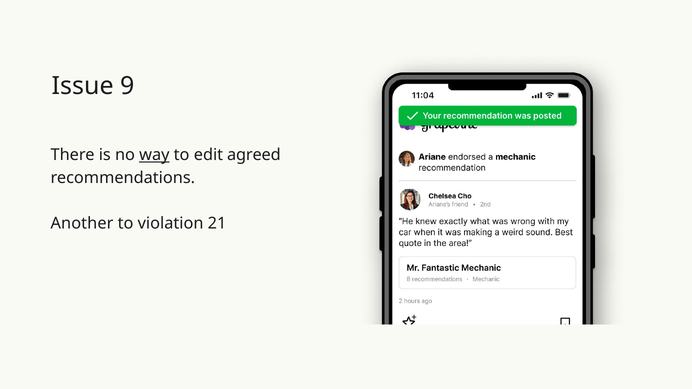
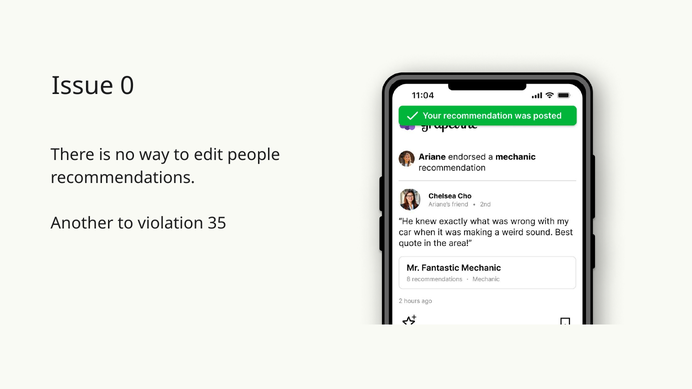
9: 9 -> 0 (127, 86)
way underline: present -> none (154, 155)
agreed: agreed -> people (254, 155)
21: 21 -> 35 (217, 224)
